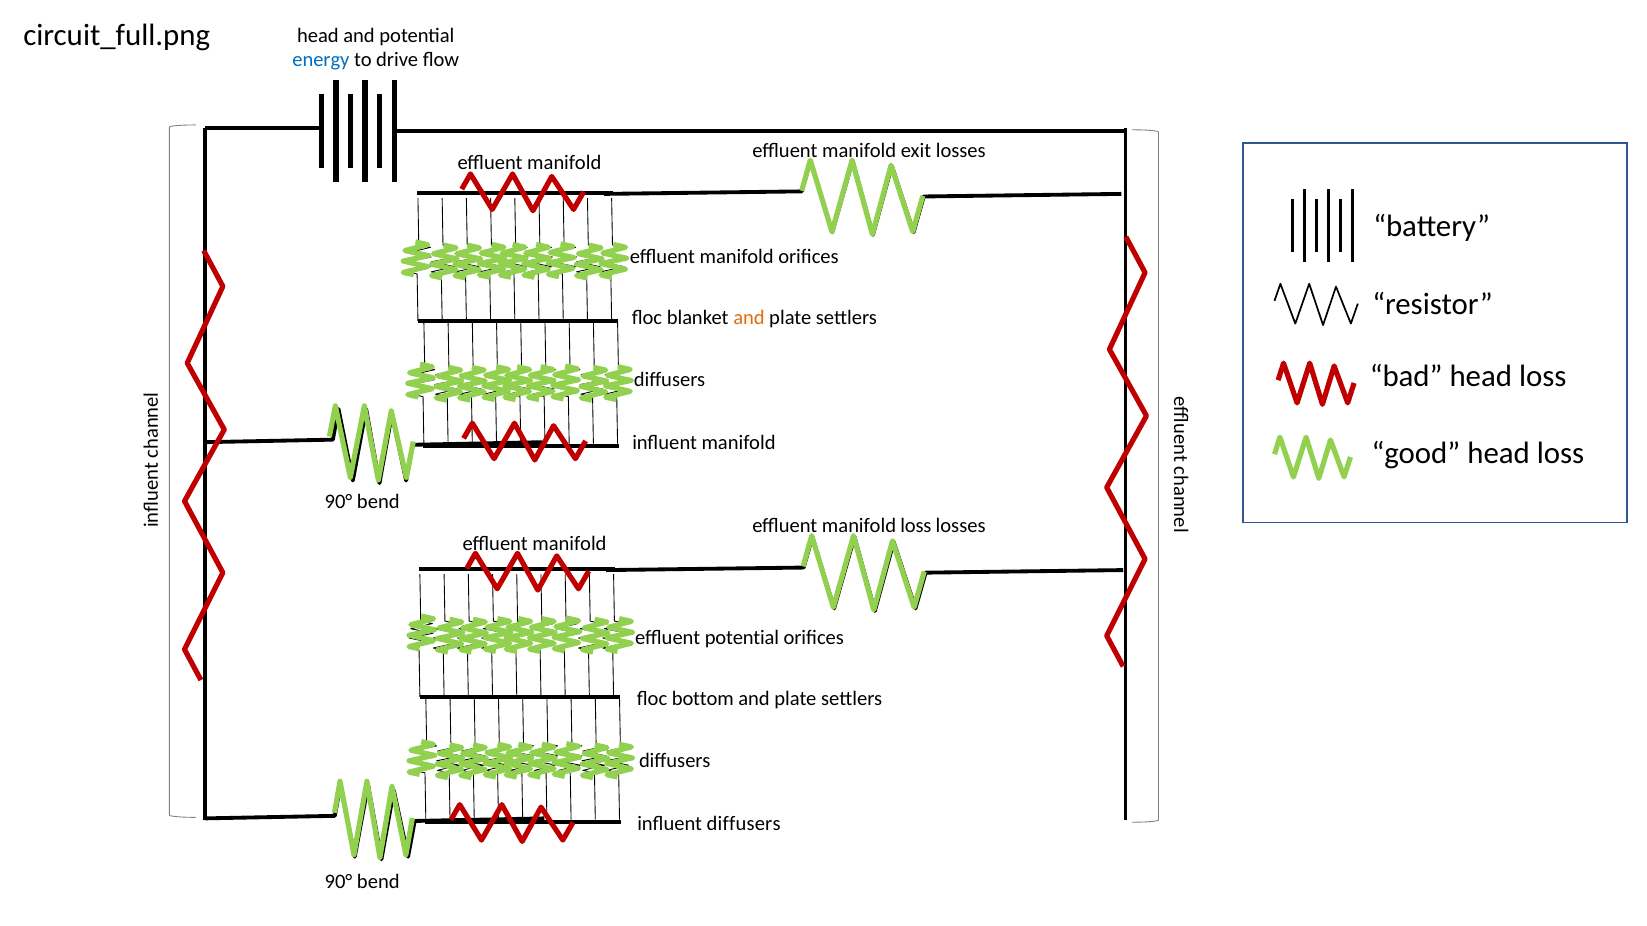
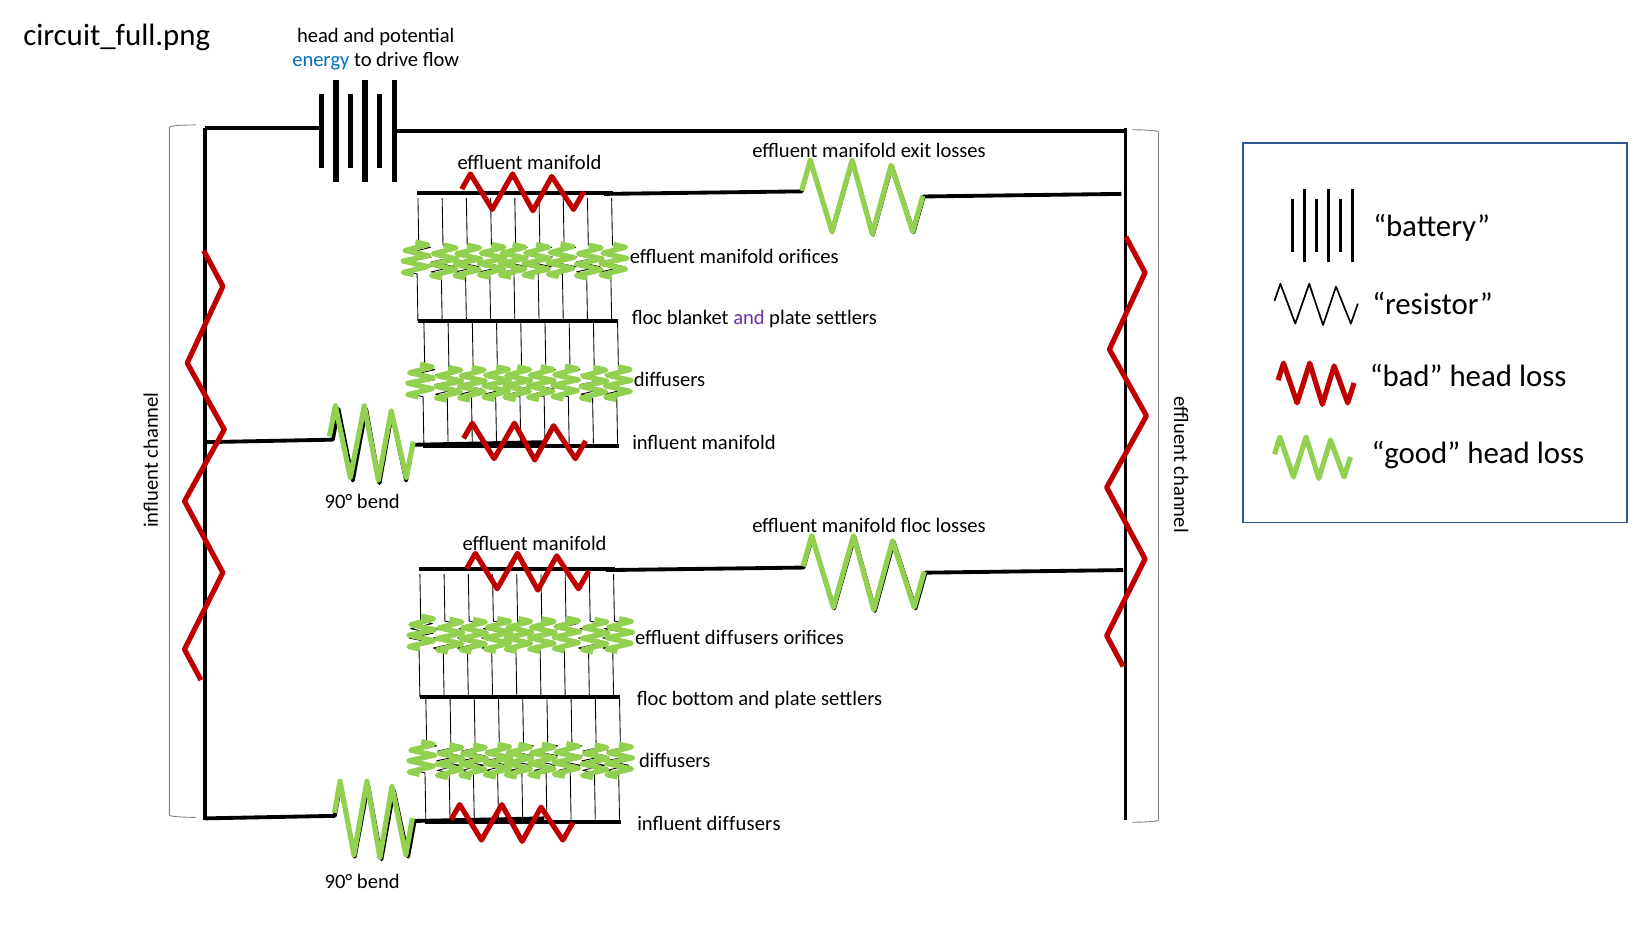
and colour: orange -> purple (749, 318)
loss: loss -> floc (916, 526)
effluent potential: potential -> diffusers (742, 638)
